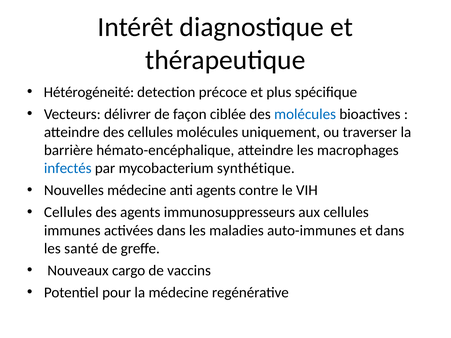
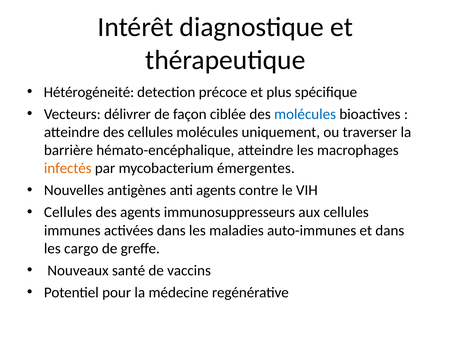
infectés colour: blue -> orange (68, 168)
synthétique: synthétique -> émergentes (256, 168)
Nouvelles médecine: médecine -> antigènes (137, 190)
santé: santé -> cargo (81, 249)
cargo: cargo -> santé (129, 271)
